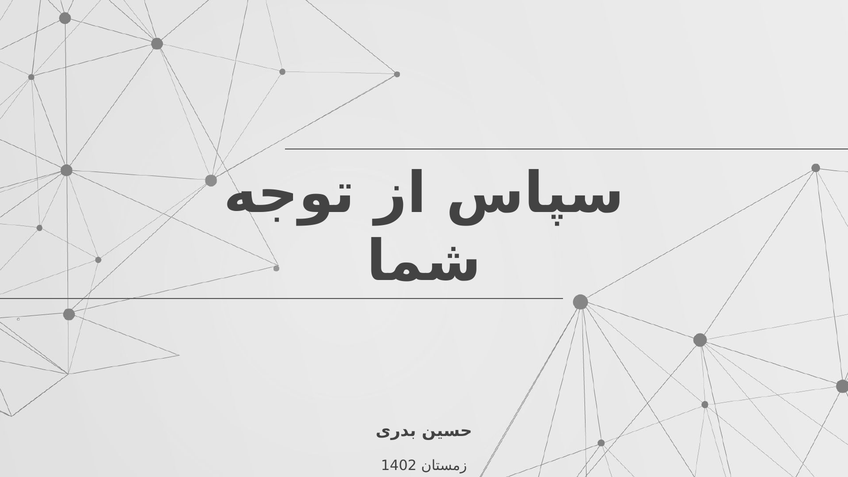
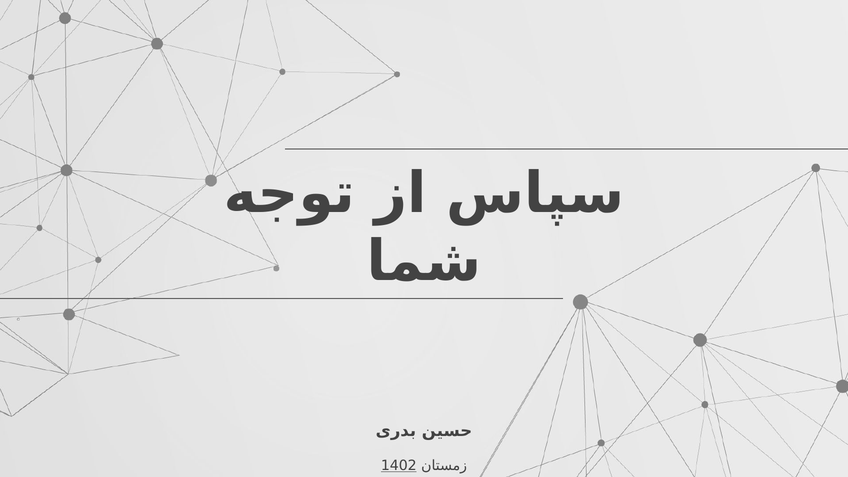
1402 underline: none -> present (399, 466)
